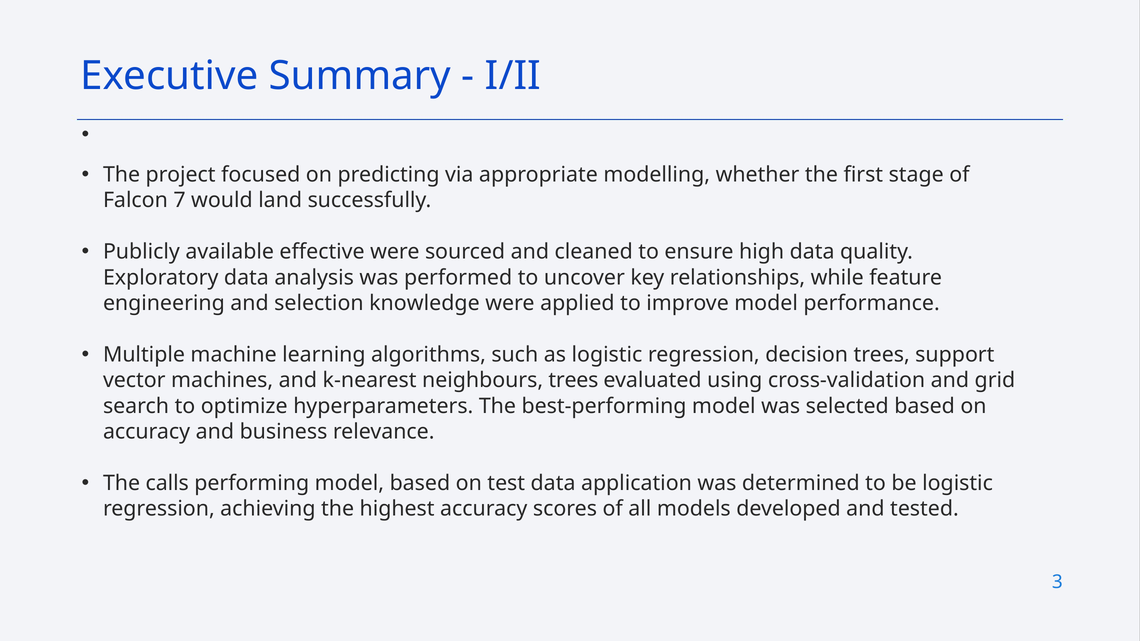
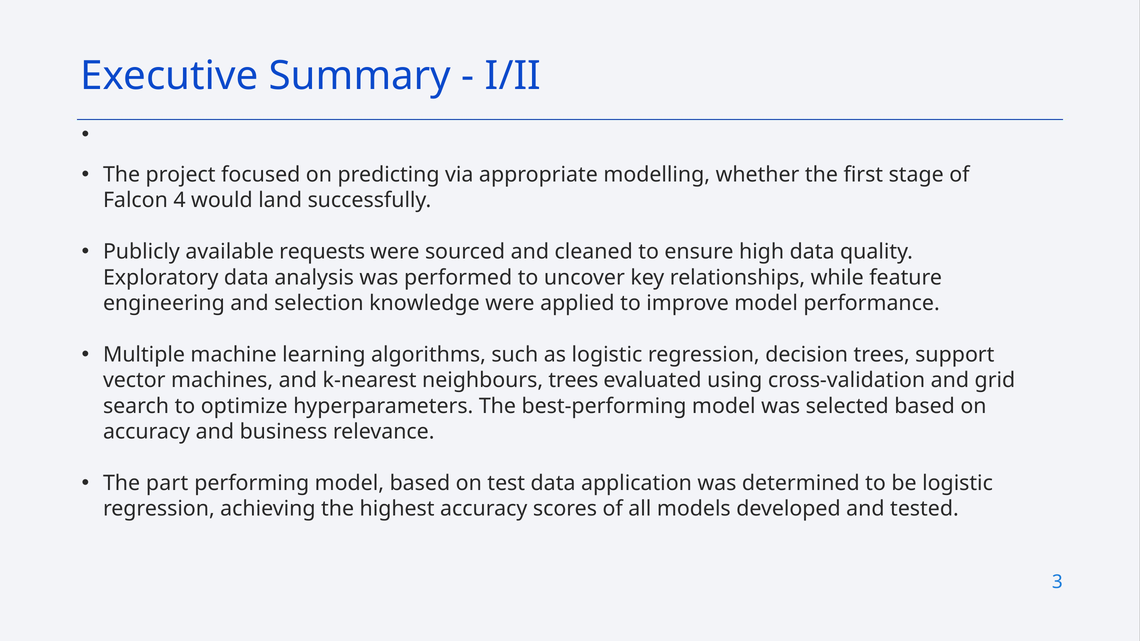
7: 7 -> 4 (180, 200)
effective: effective -> requests (322, 252)
calls: calls -> part (167, 483)
